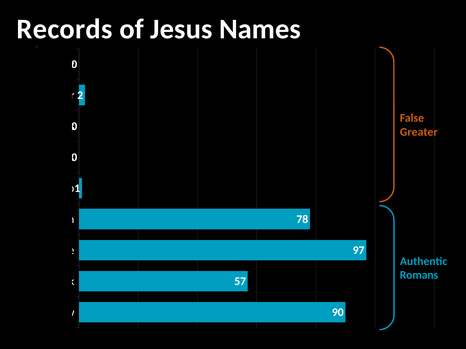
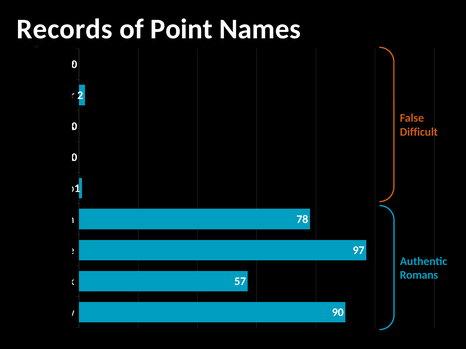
Jesus: Jesus -> Point (181, 29)
Greater: Greater -> Difficult (419, 132)
